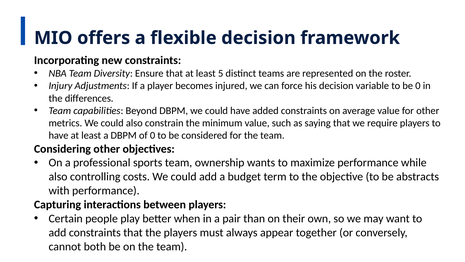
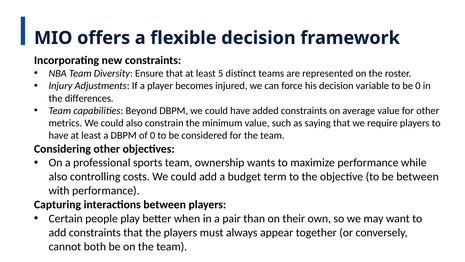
be abstracts: abstracts -> between (418, 177)
